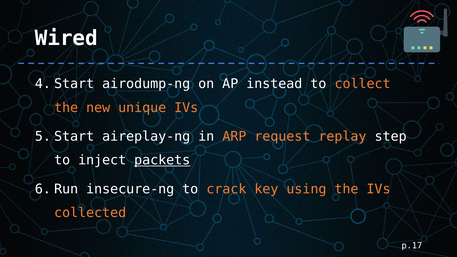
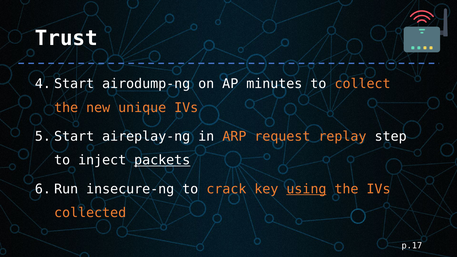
Wired: Wired -> Trust (66, 38)
instead: instead -> minutes (274, 84)
using underline: none -> present (306, 189)
